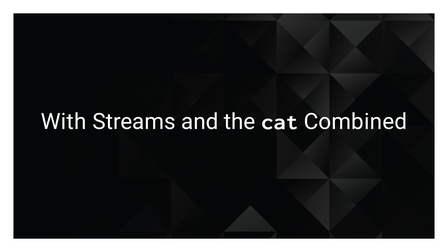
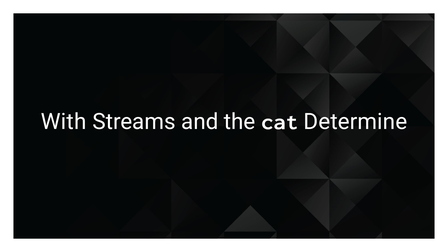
Combined: Combined -> Determine (355, 122)
